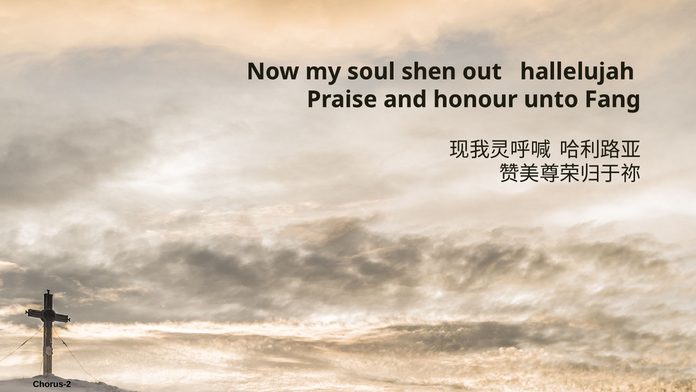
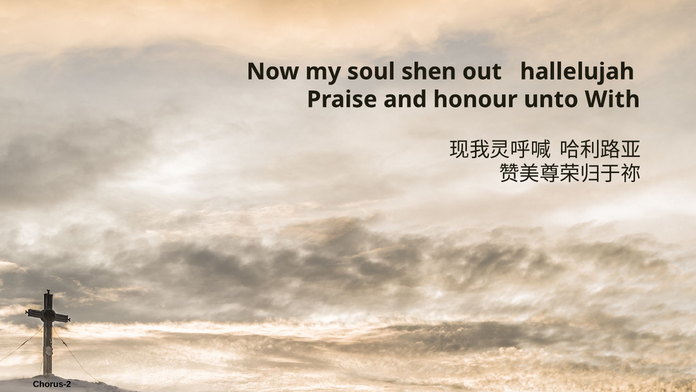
Fang: Fang -> With (612, 99)
